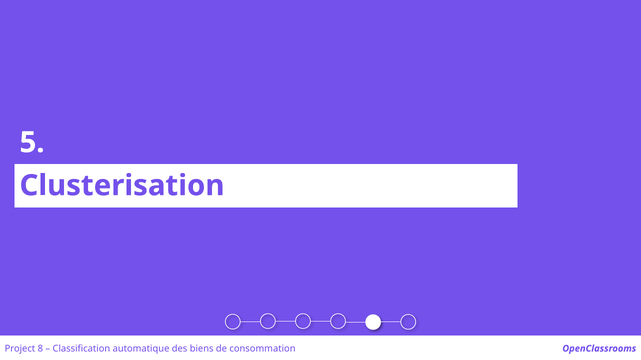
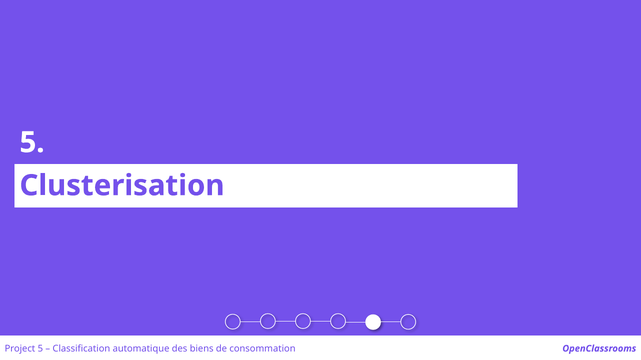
Project 8: 8 -> 5 (40, 349)
